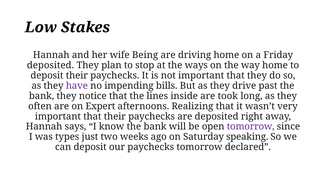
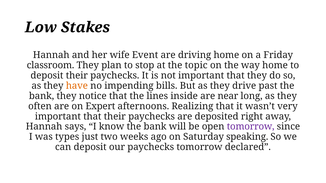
Being: Being -> Event (145, 55)
deposited: deposited -> classroom (51, 65)
ways: ways -> topic (196, 65)
have colour: purple -> orange (77, 86)
took: took -> near (228, 96)
